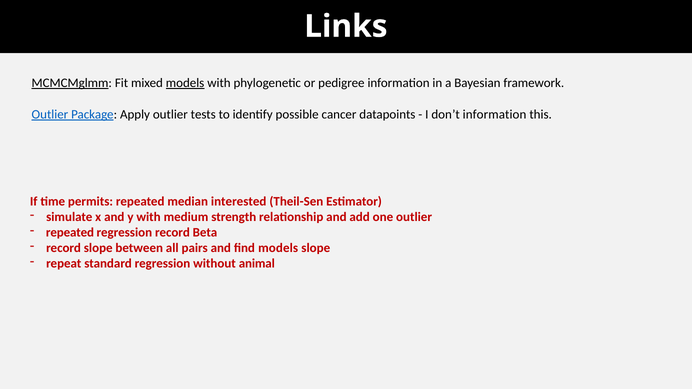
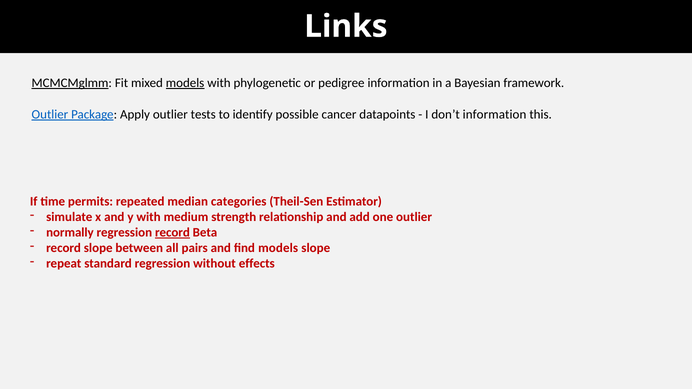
interested: interested -> categories (239, 202)
repeated: repeated -> normally (70, 233)
record underline: none -> present (172, 233)
animal: animal -> effects (257, 264)
